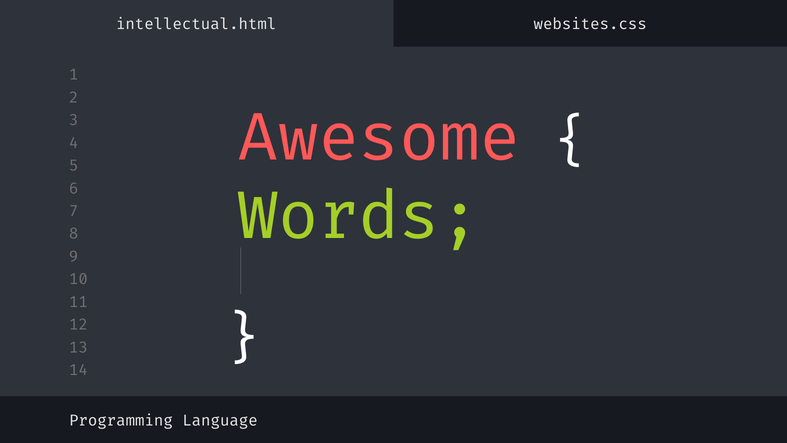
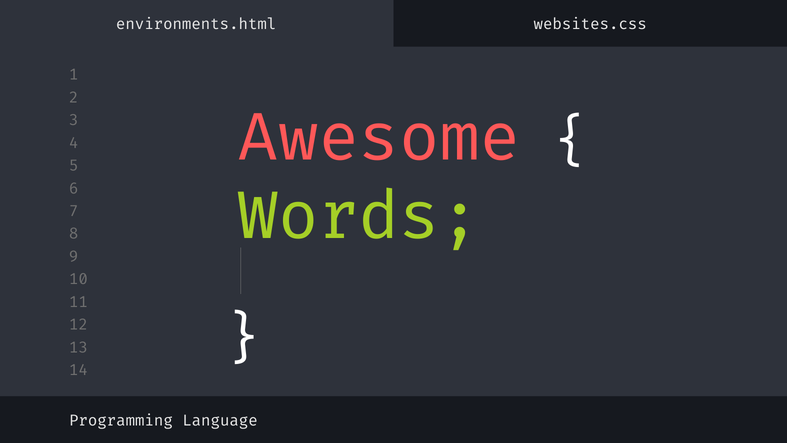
intellectual.html: intellectual.html -> environments.html (196, 24)
